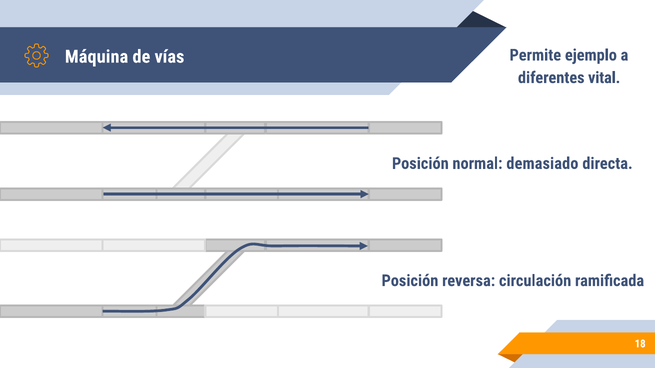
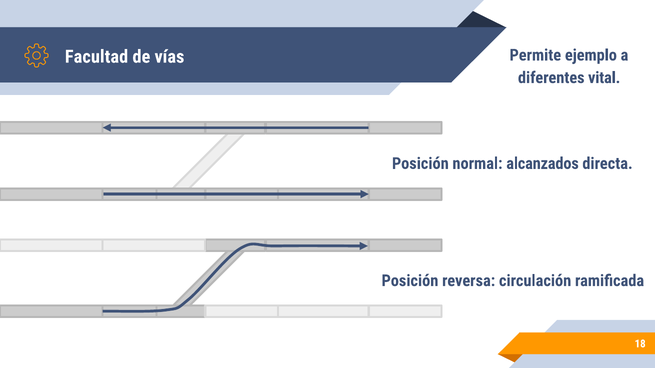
Máquina: Máquina -> Facultad (97, 57)
demasiado: demasiado -> alcanzados (543, 164)
